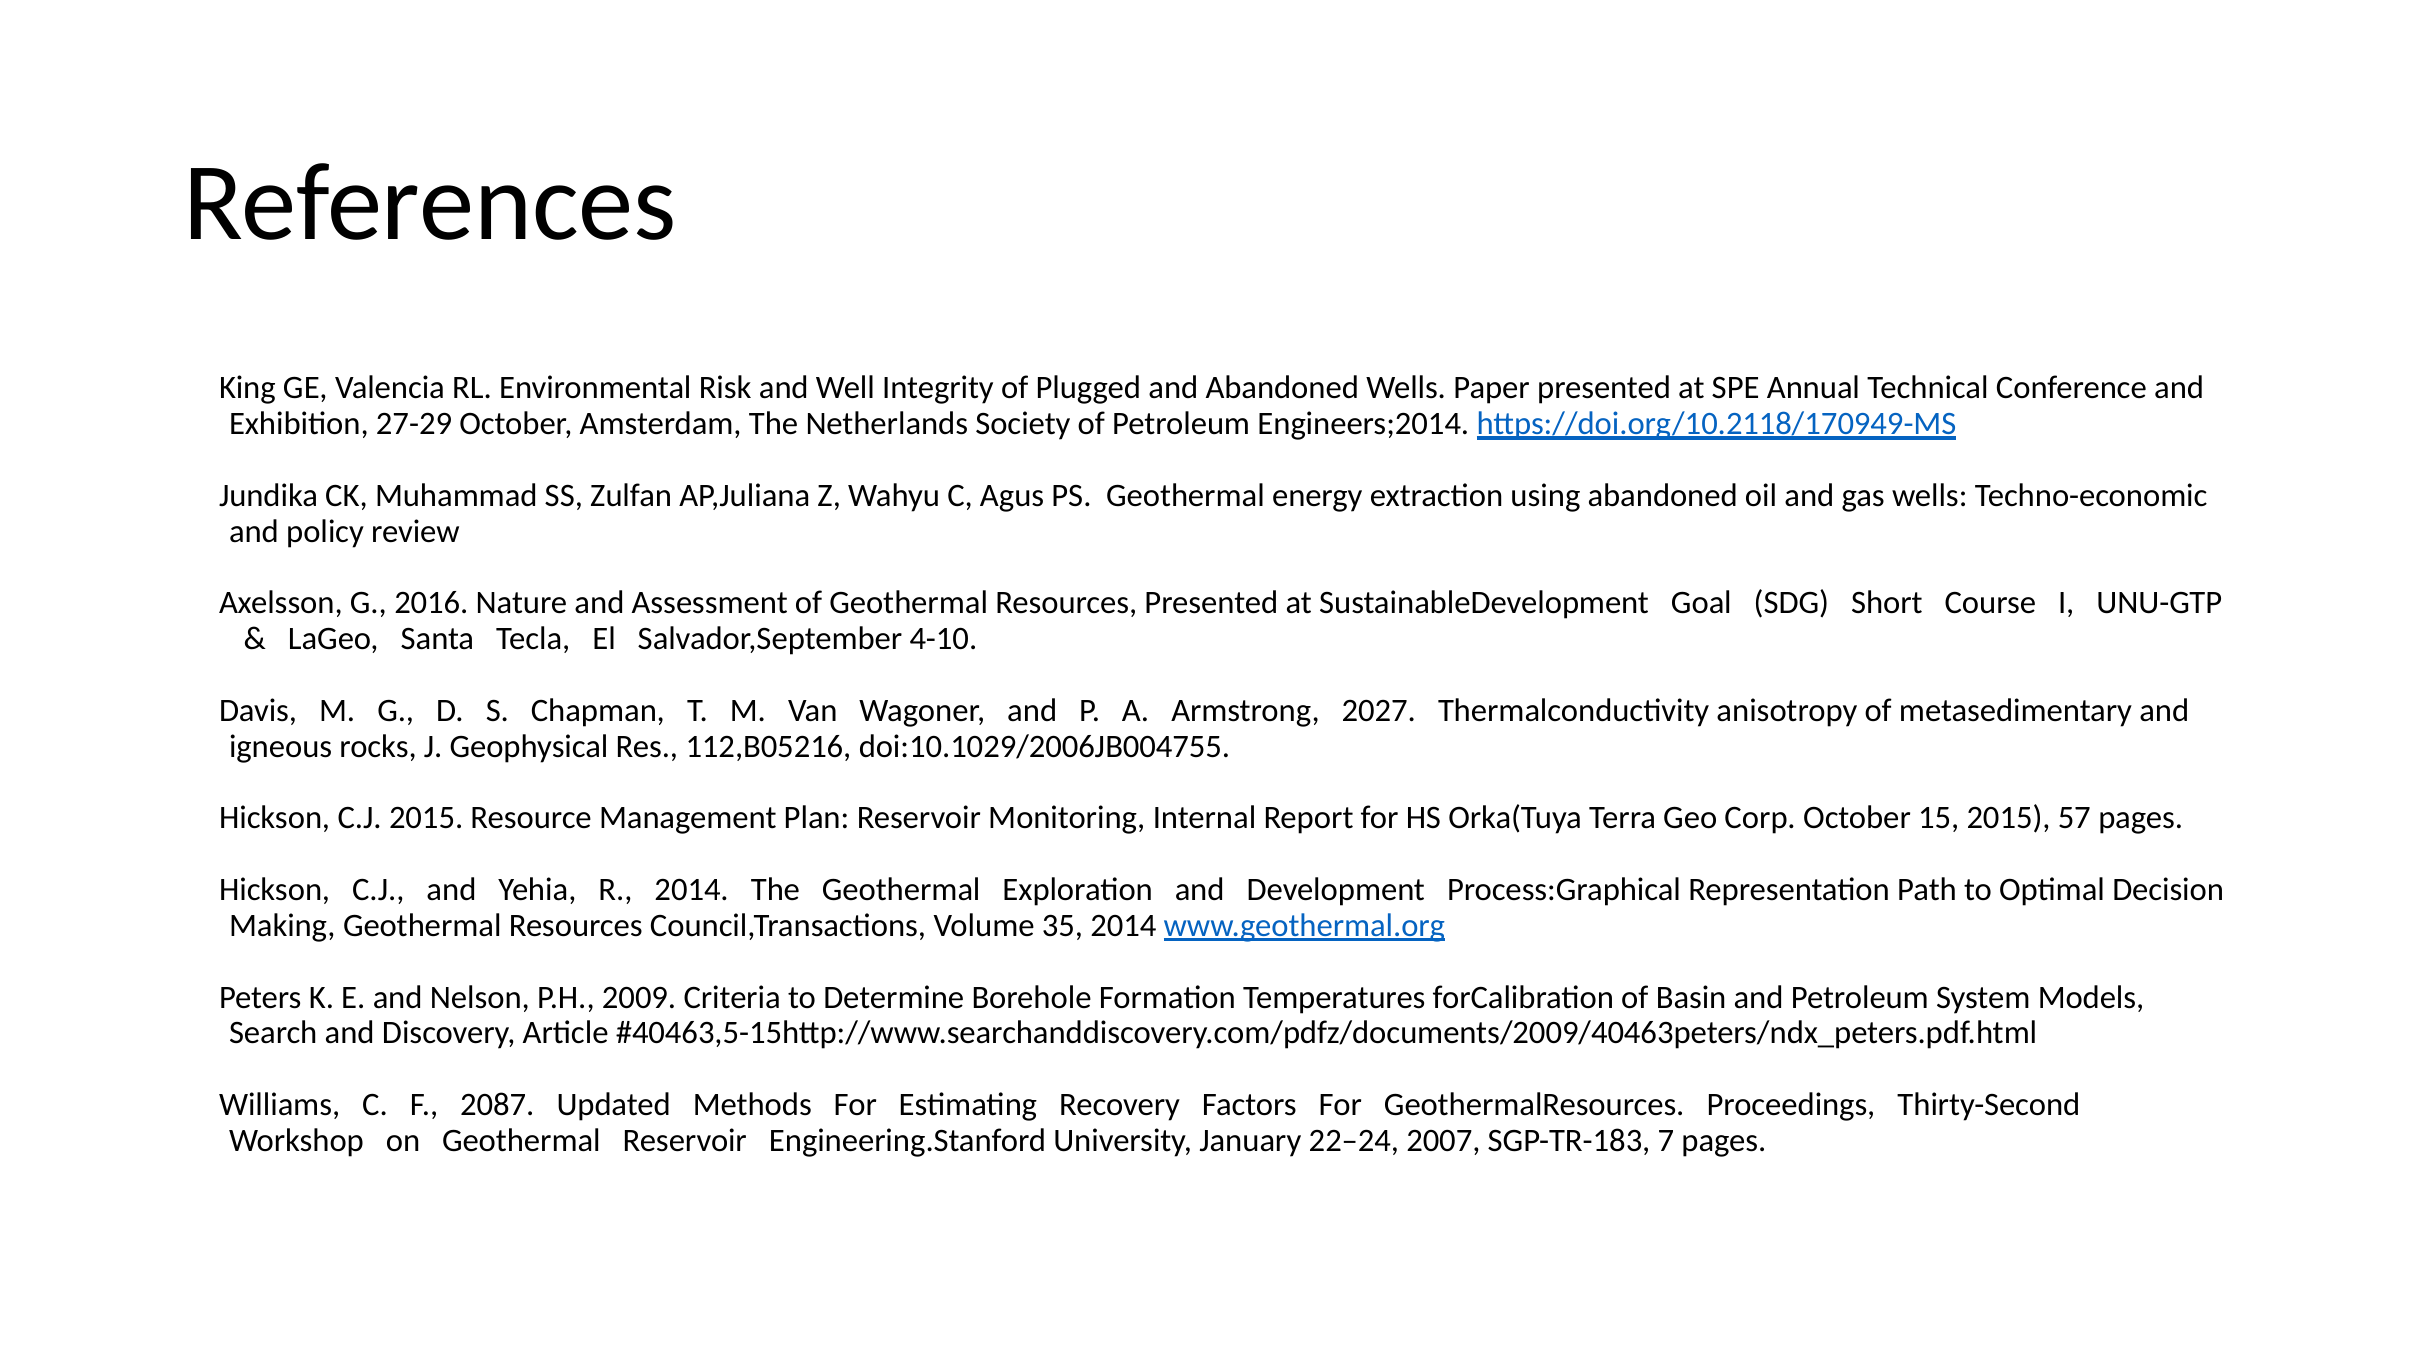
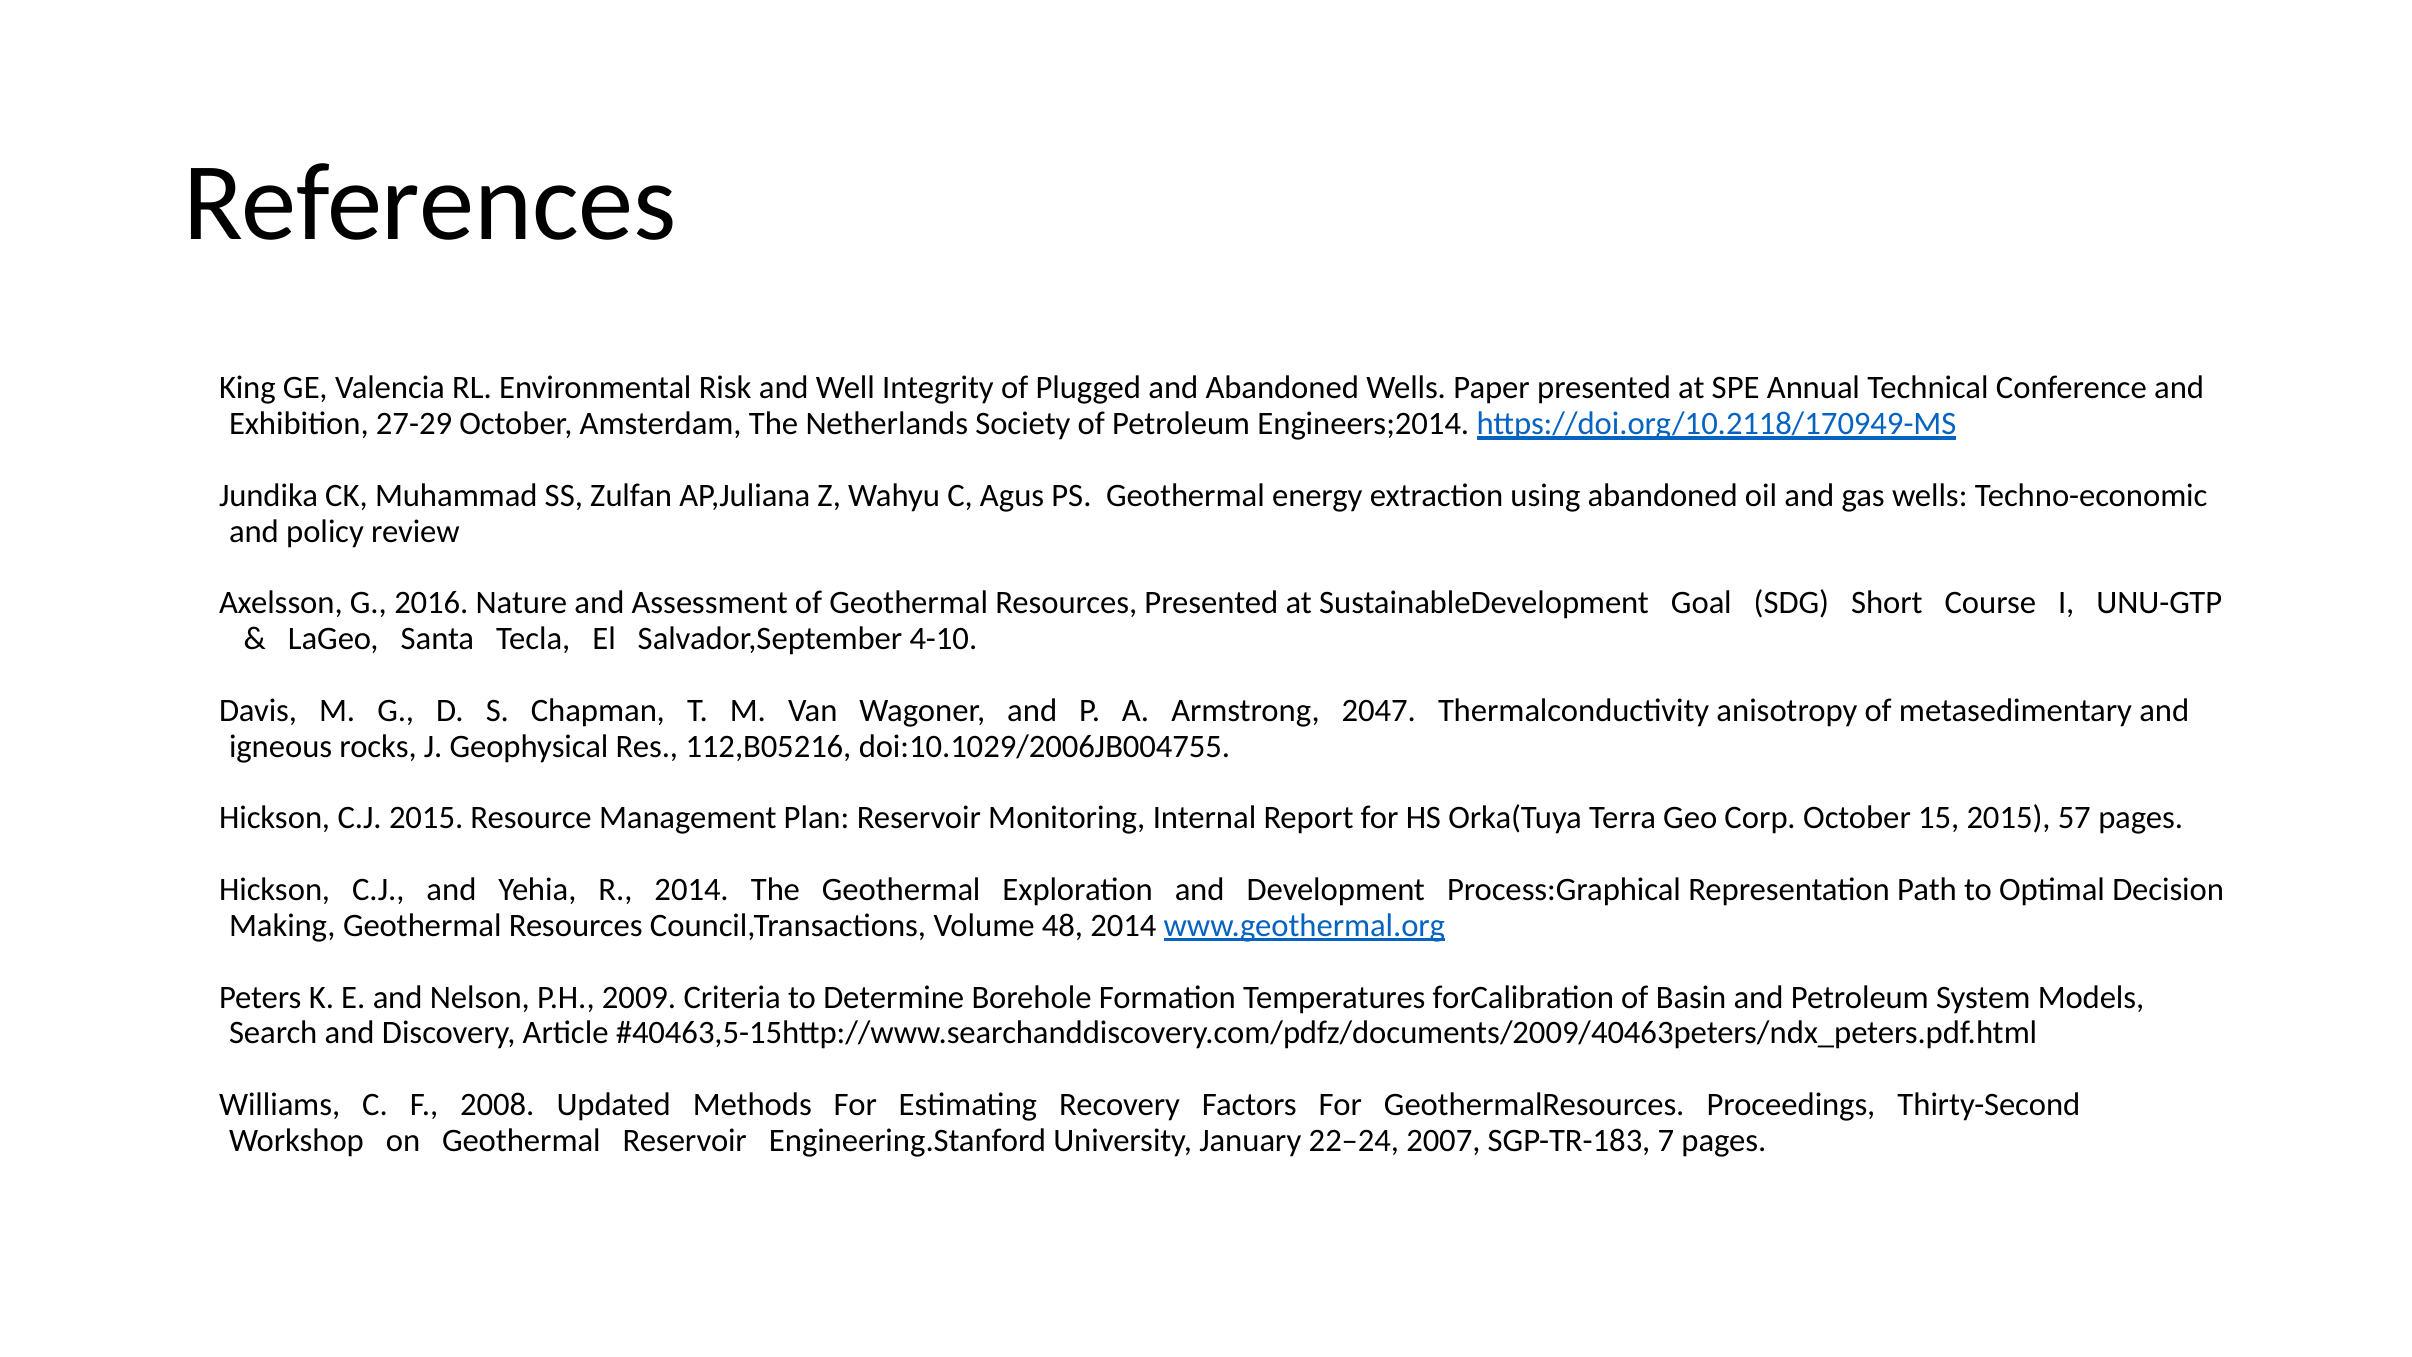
2027: 2027 -> 2047 (1379, 710)
35: 35 -> 48 (1062, 925)
2087: 2087 -> 2008 (497, 1105)
